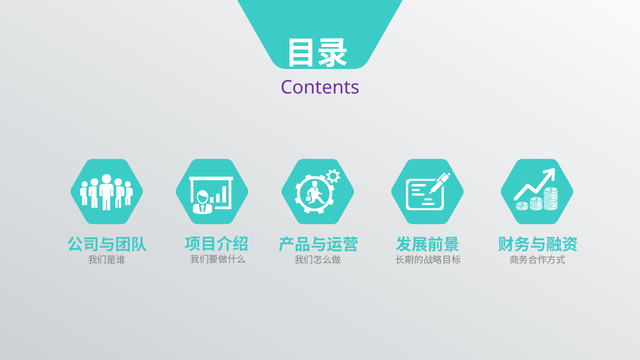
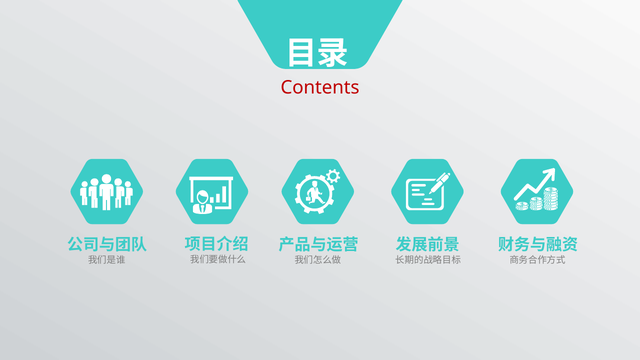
Contents colour: purple -> red (320, 88)
